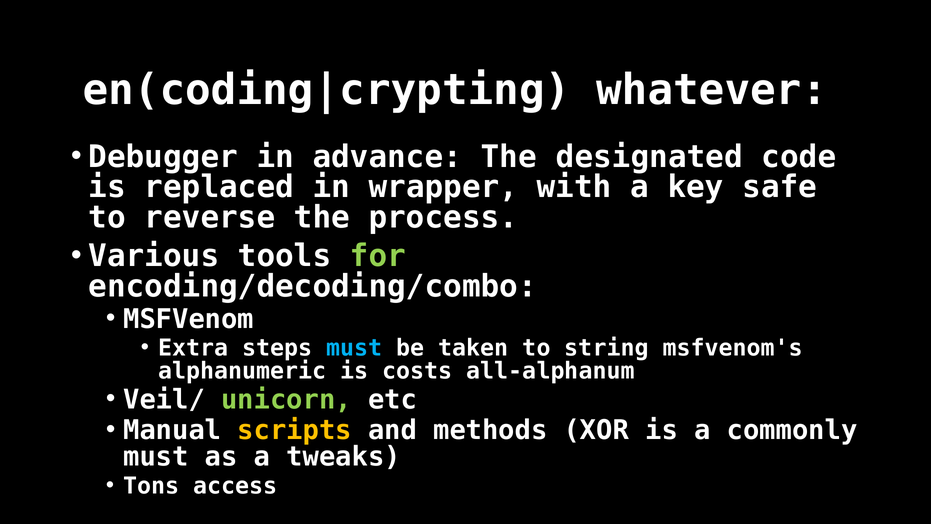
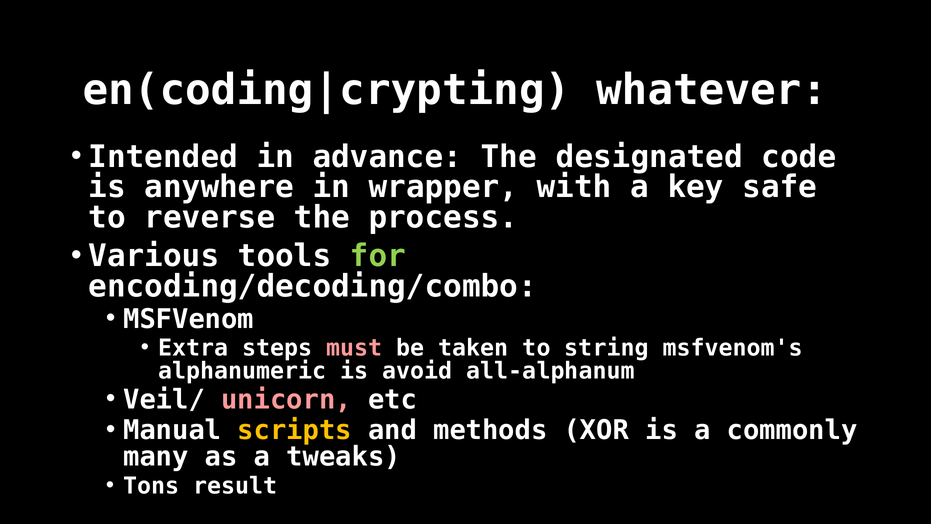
Debugger: Debugger -> Intended (163, 157)
replaced: replaced -> anywhere (219, 187)
must colour: light blue -> pink (354, 348)
costs: costs -> avoid (417, 371)
unicorn colour: light green -> pink (286, 399)
must: must -> many (156, 457)
access: access -> result (235, 486)
